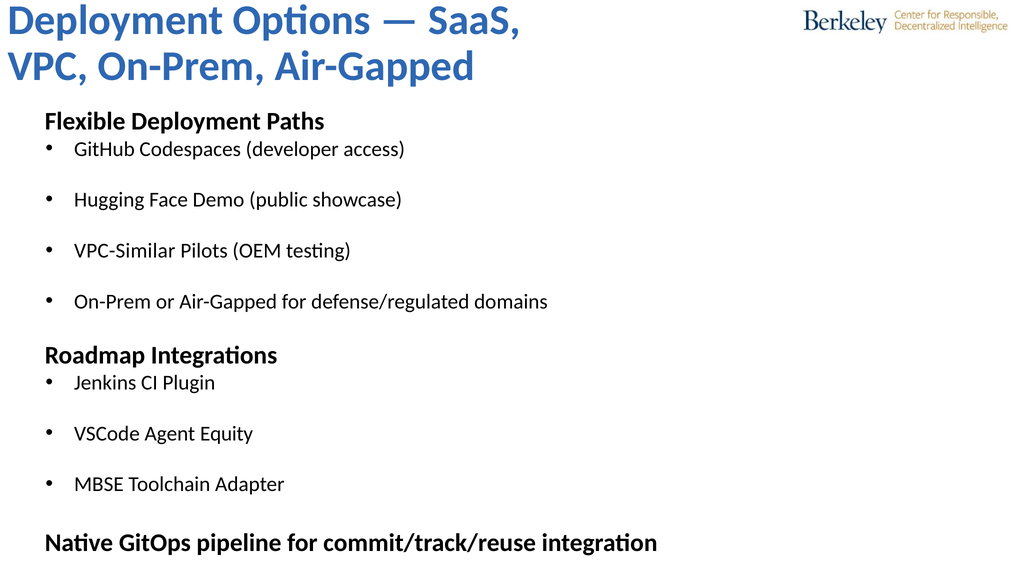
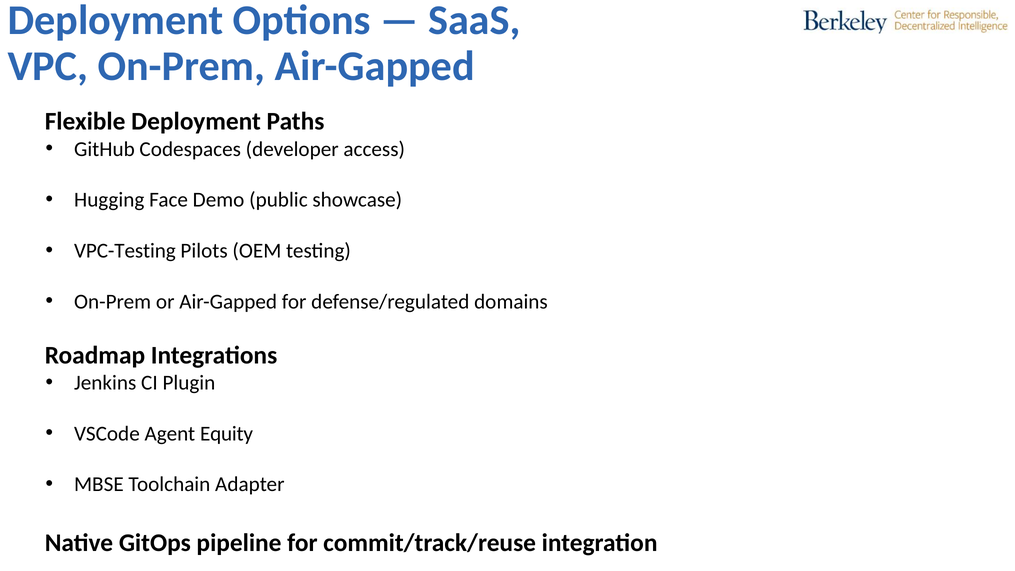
VPC-Similar: VPC-Similar -> VPC-Testing (125, 251)
